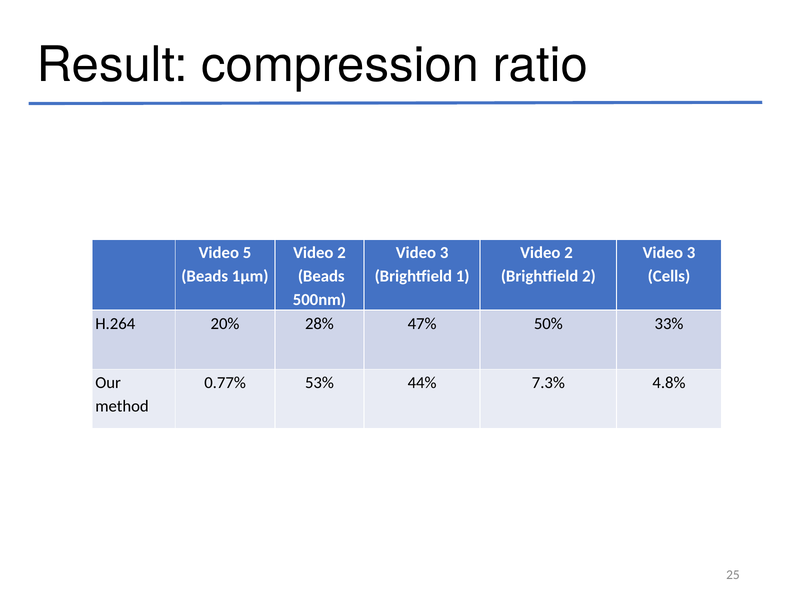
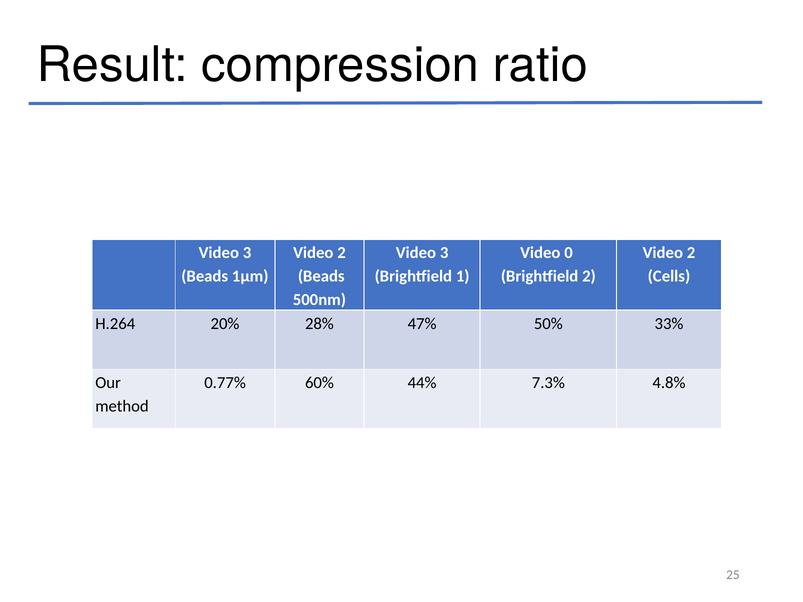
5: 5 -> 3 (247, 253)
2: 2 -> 0 (569, 253)
3: 3 -> 2 (691, 253)
53%: 53% -> 60% (319, 383)
